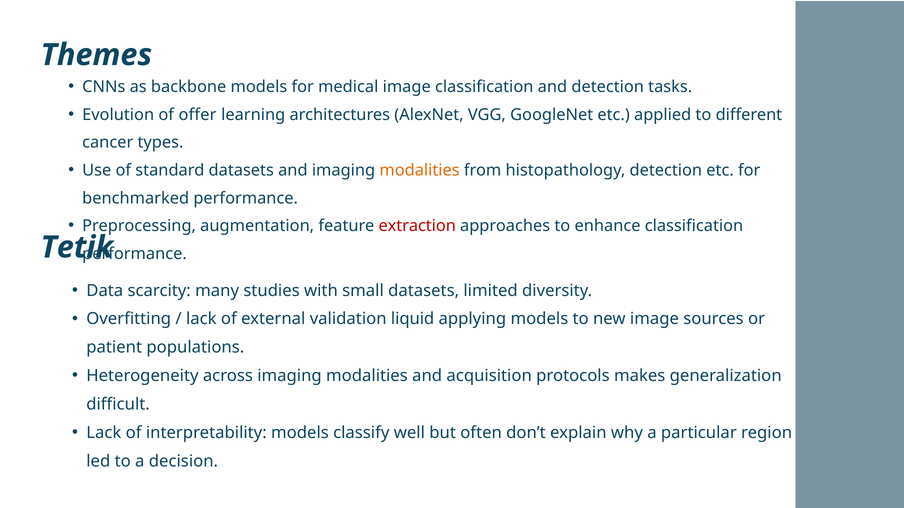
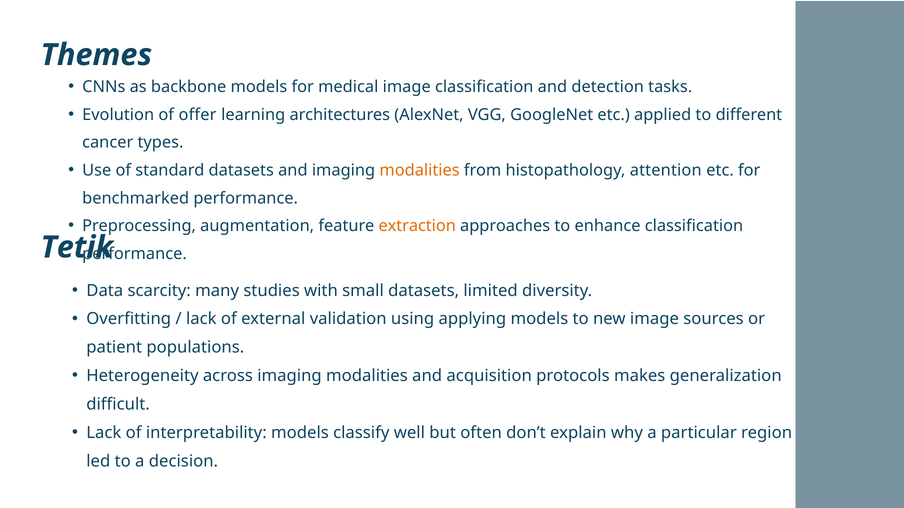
histopathology detection: detection -> attention (666, 170)
extraction colour: red -> orange (417, 226)
liquid: liquid -> using (413, 319)
